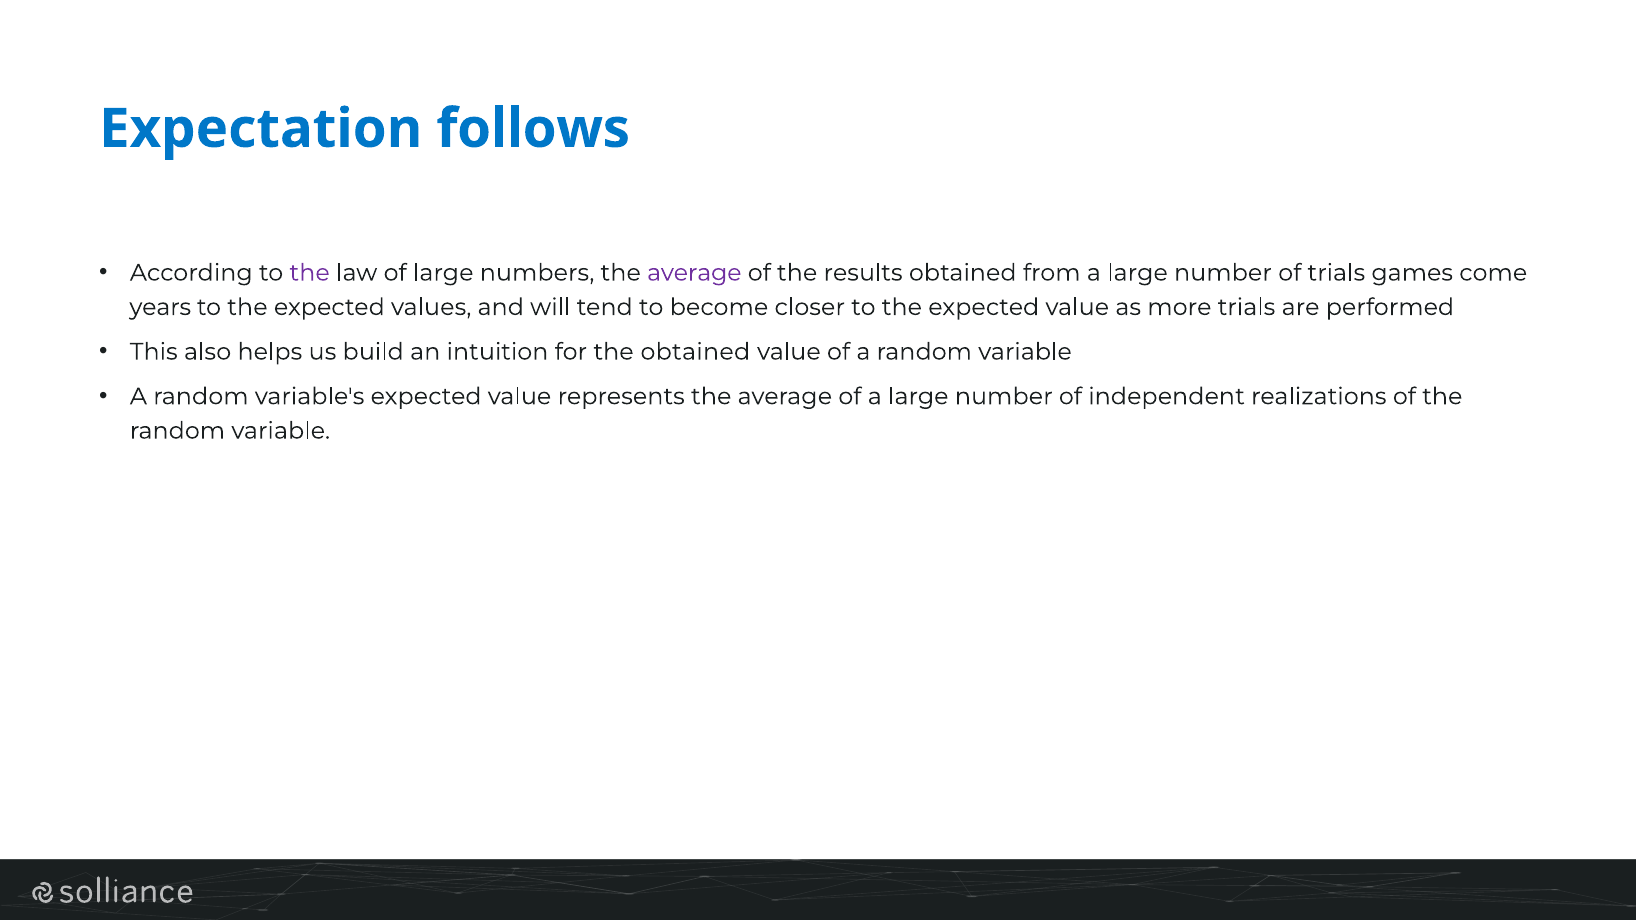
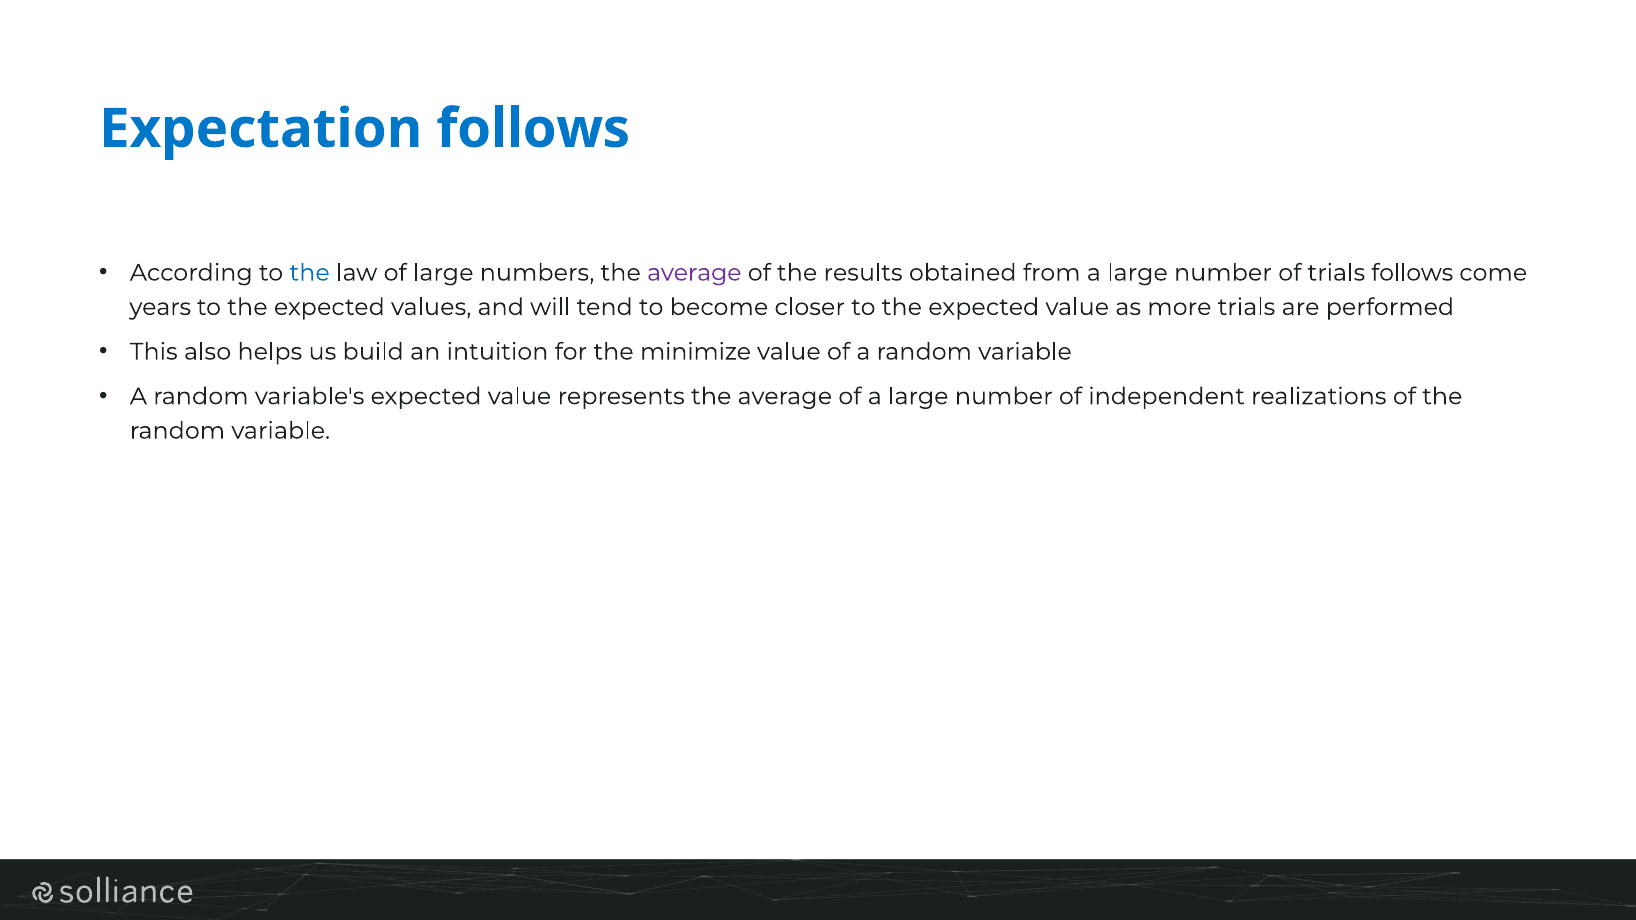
the colour: purple -> blue (310, 273)
trials games: games -> follows (1412, 273)
the obtained: obtained -> minimize (696, 352)
